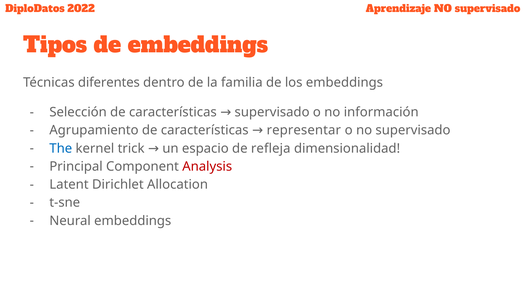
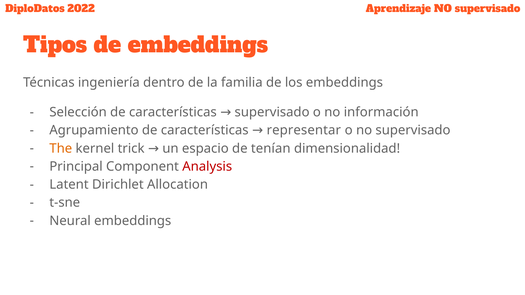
diferentes: diferentes -> ingeniería (109, 83)
The colour: blue -> orange (61, 149)
refleja: refleja -> tenían (271, 149)
